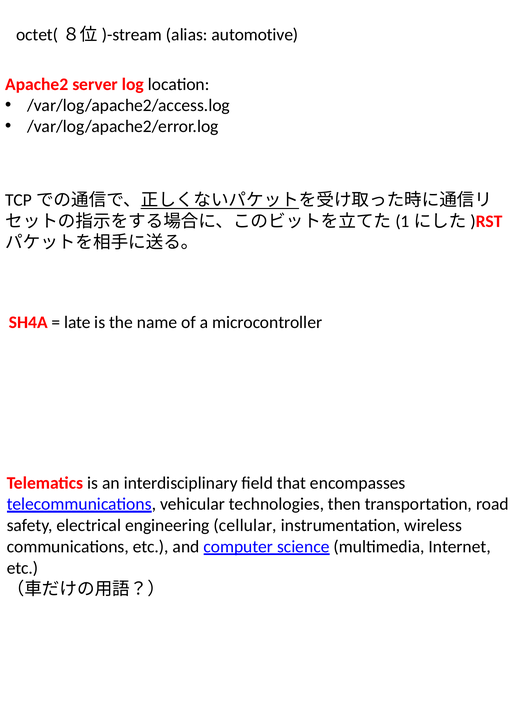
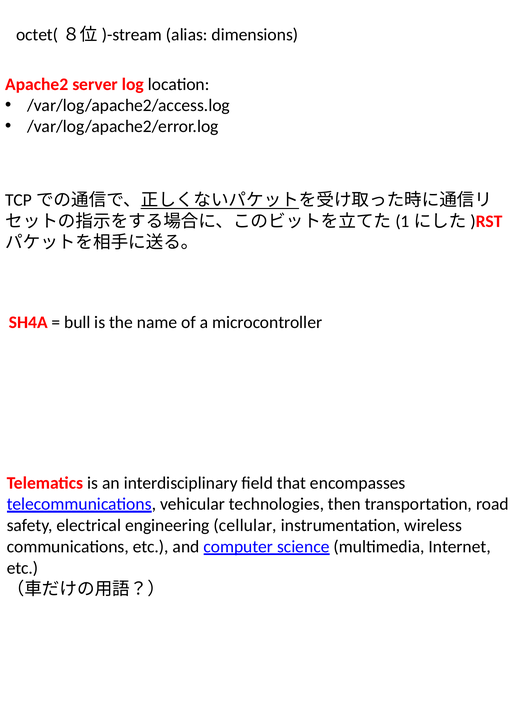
automotive: automotive -> dimensions (255, 35)
late: late -> bull (77, 322)
